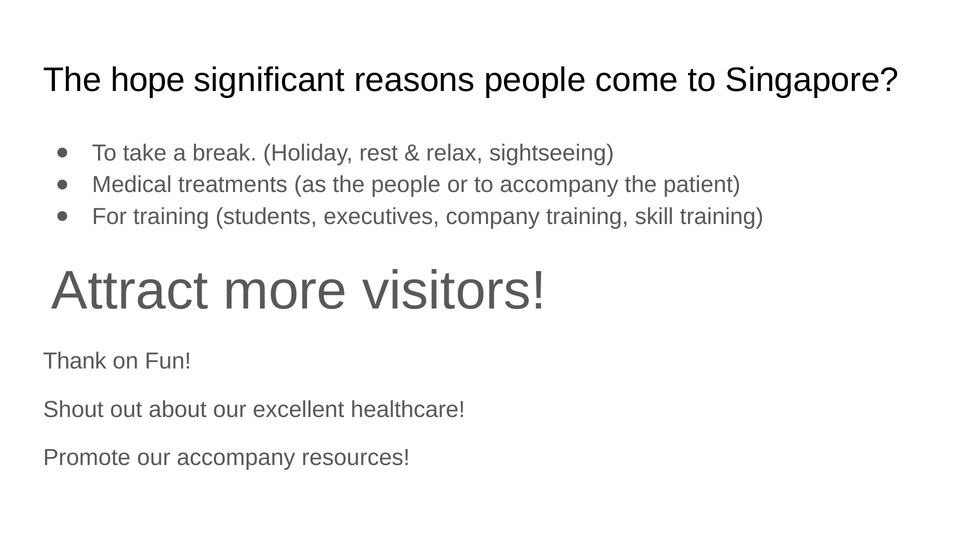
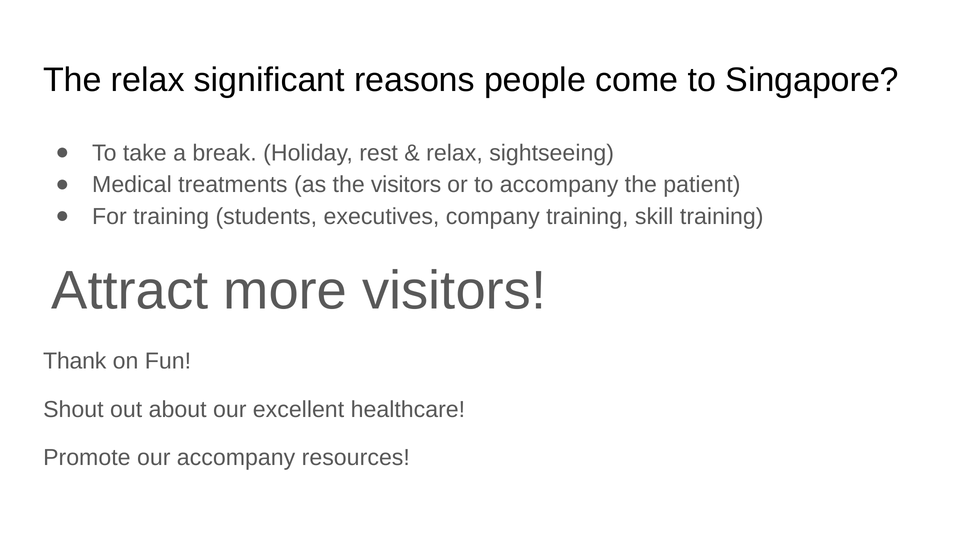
The hope: hope -> relax (148, 80)
the people: people -> visitors (406, 185)
